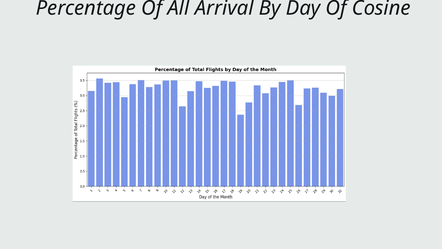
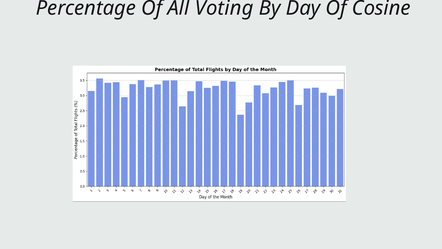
Arrival: Arrival -> Voting (224, 8)
